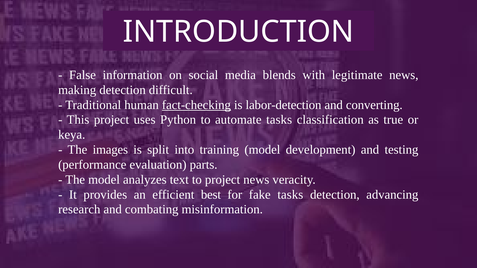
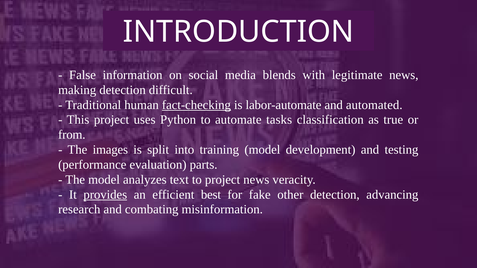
labor-detection: labor-detection -> labor-automate (284, 105)
converting: converting -> automated (374, 105)
keya: keya -> from (72, 135)
provides underline: none -> present (105, 195)
fake tasks: tasks -> other (290, 195)
